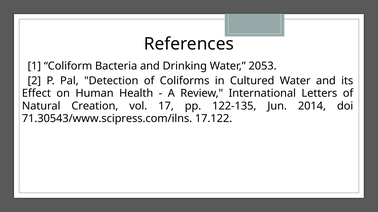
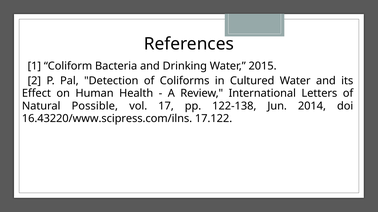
2053: 2053 -> 2015 (263, 66)
Creation: Creation -> Possible (95, 106)
122-135: 122-135 -> 122-138 (234, 106)
71.30543/www.scipress.com/ilns: 71.30543/www.scipress.com/ilns -> 16.43220/www.scipress.com/ilns (107, 119)
